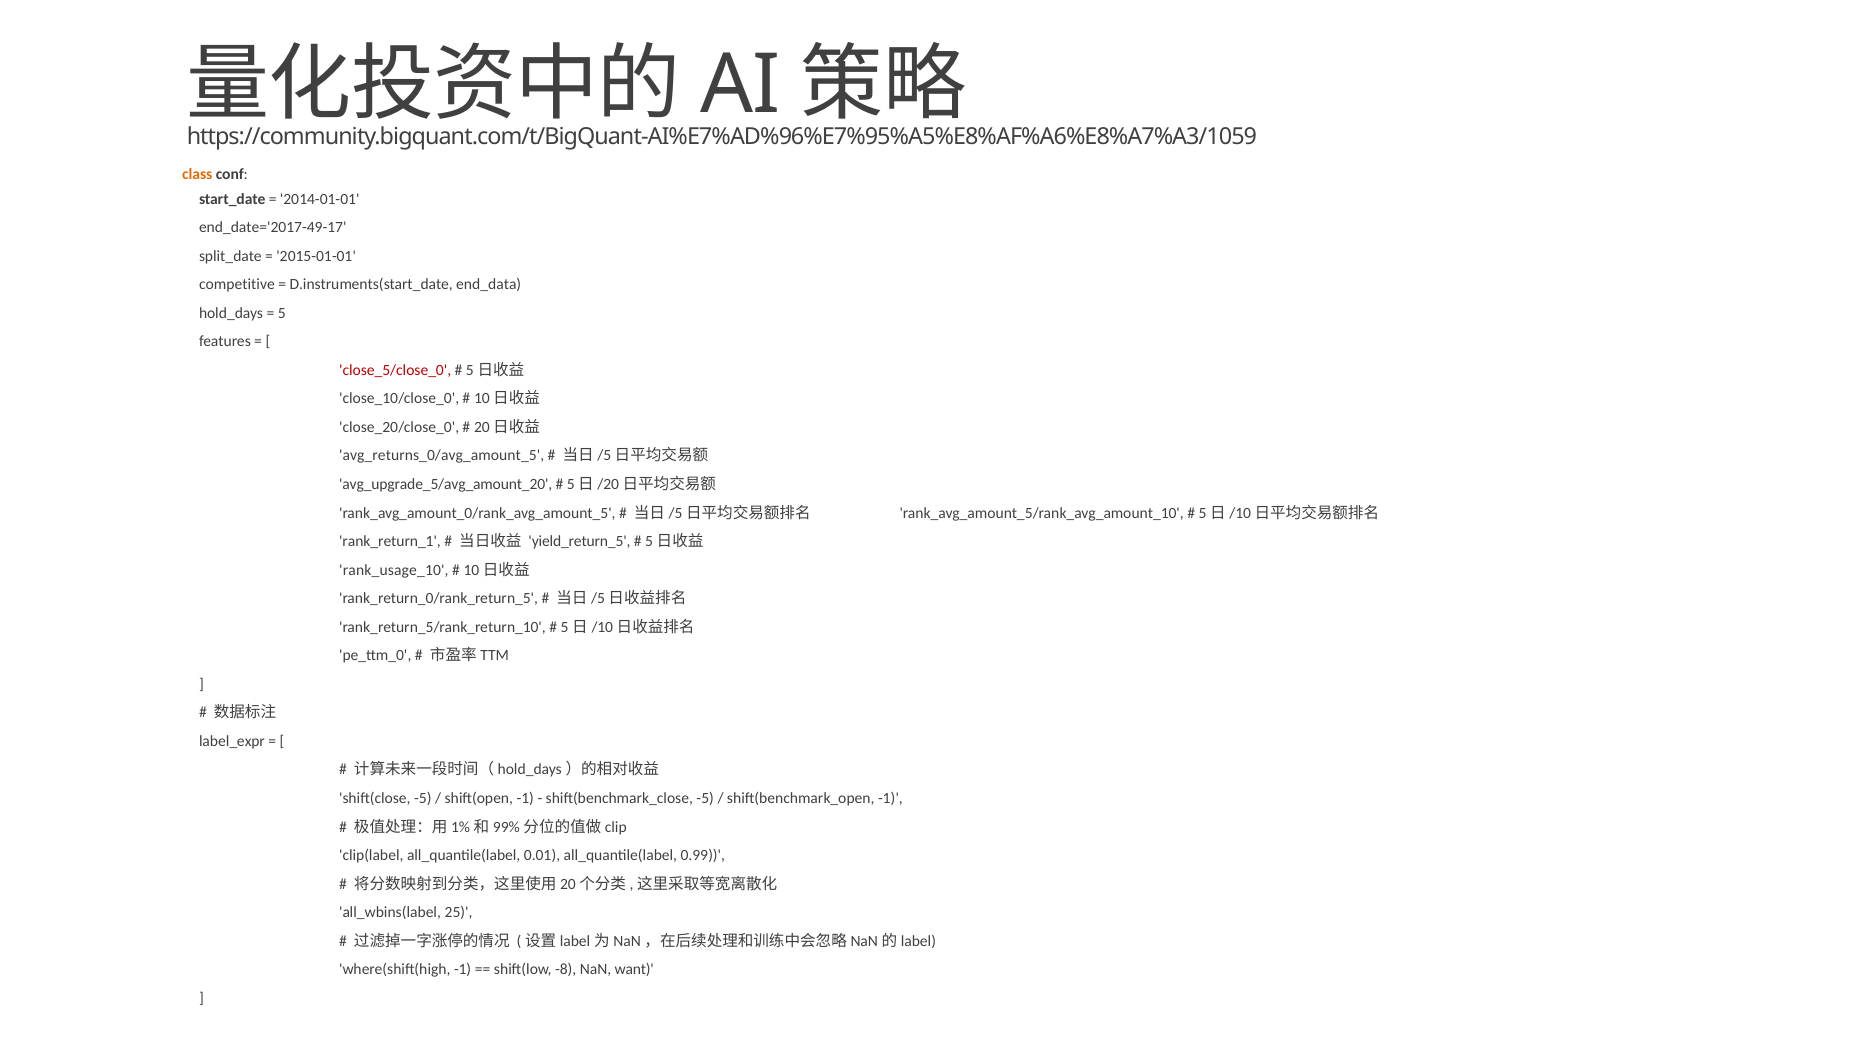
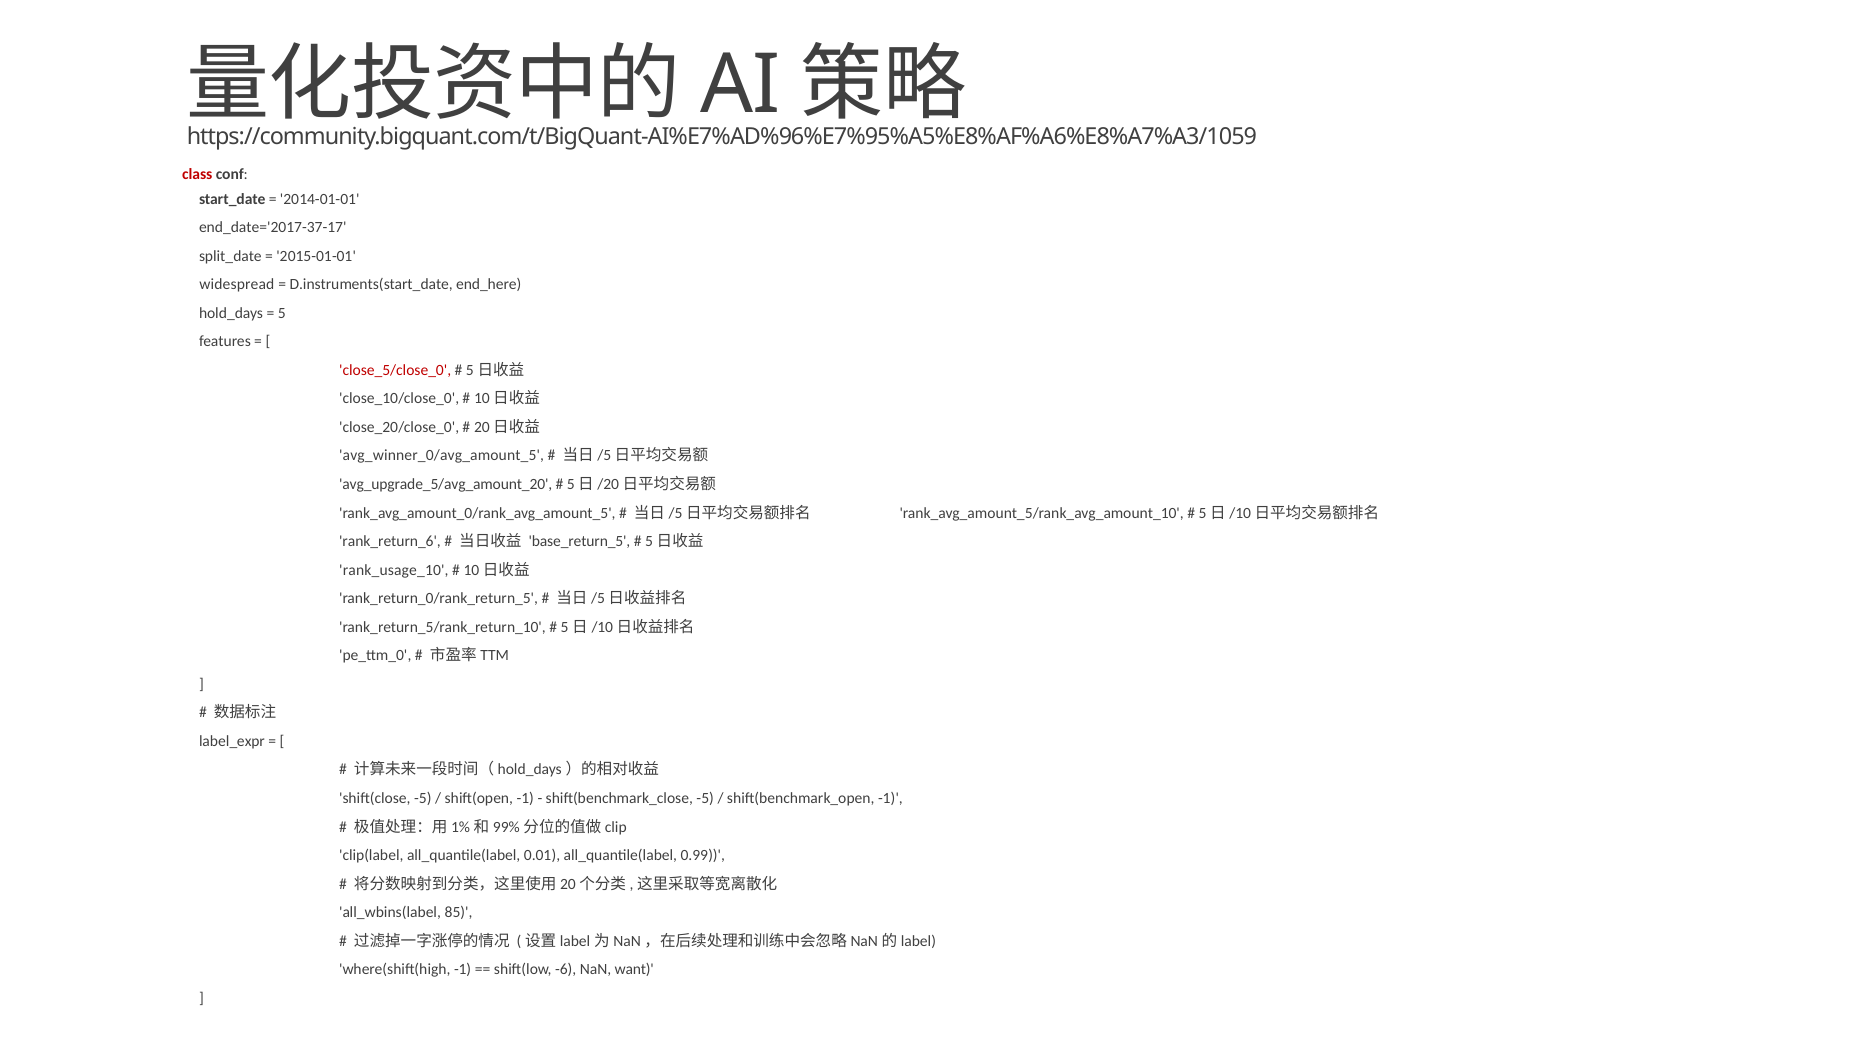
class colour: orange -> red (197, 174)
end_date='2017-49-17: end_date='2017-49-17 -> end_date='2017-37-17 (273, 227)
competitive: competitive -> widespread (237, 285)
end_data: end_data -> end_here (489, 285)
avg_returns_0/avg_amount_5: avg_returns_0/avg_amount_5 -> avg_winner_0/avg_amount_5 (442, 456)
rank_return_1: rank_return_1 -> rank_return_6 (390, 541)
yield_return_5: yield_return_5 -> base_return_5 (579, 541)
25: 25 -> 85 (459, 912)
-8: -8 -> -6 (566, 969)
